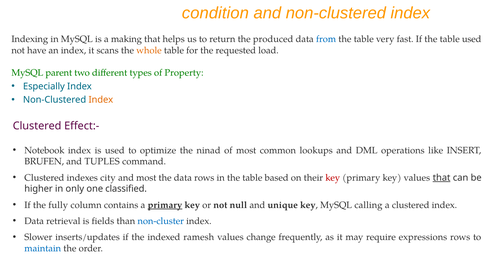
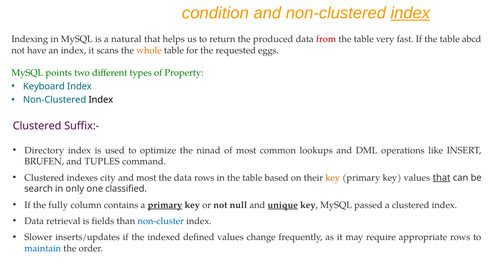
index underline: none -> present (410, 13)
making: making -> natural (126, 39)
from colour: blue -> red (326, 39)
table used: used -> abcd (472, 39)
load: load -> eggs (268, 50)
parent: parent -> points (59, 73)
Especially: Especially -> Keyboard (44, 86)
Index colour: orange -> black (101, 100)
Effect:-: Effect:- -> Suffix:- (82, 126)
Notebook: Notebook -> Directory (44, 150)
key colour: red -> orange (333, 178)
higher: higher -> search (39, 189)
unique underline: none -> present (283, 205)
calling: calling -> passed (368, 205)
ramesh: ramesh -> defined (199, 237)
expressions: expressions -> appropriate (423, 237)
